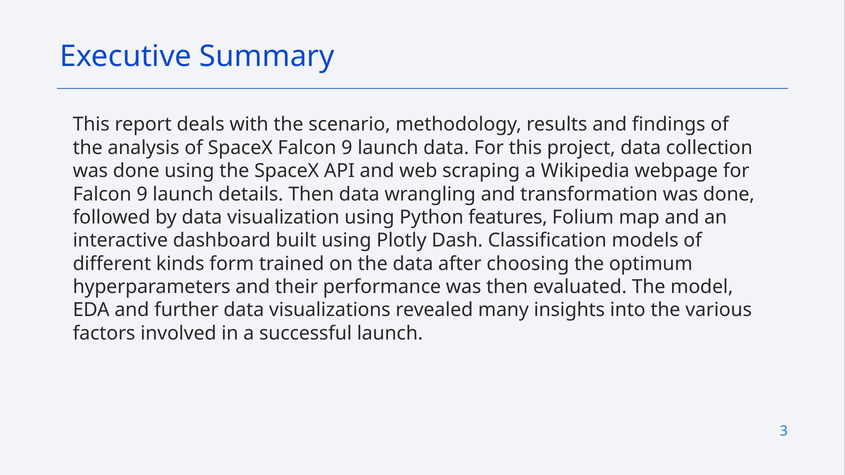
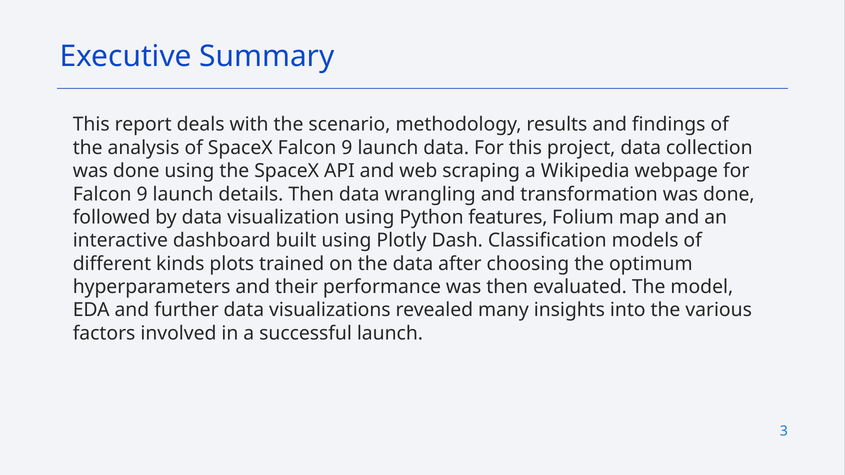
form: form -> plots (232, 264)
